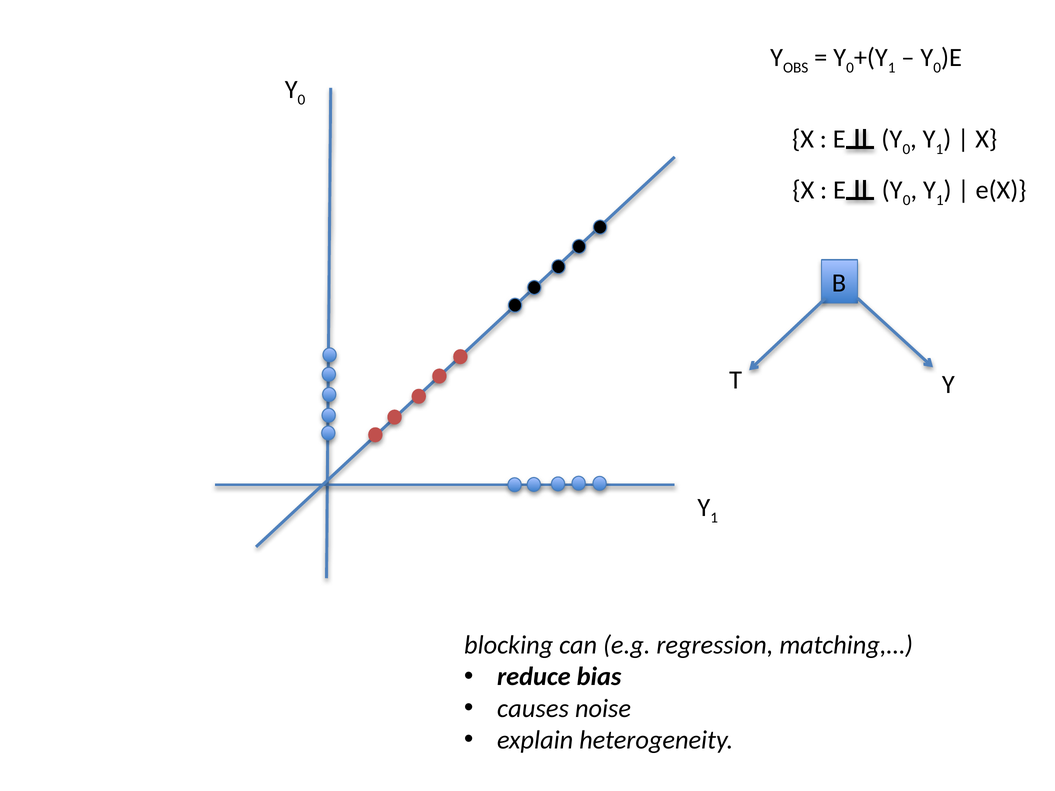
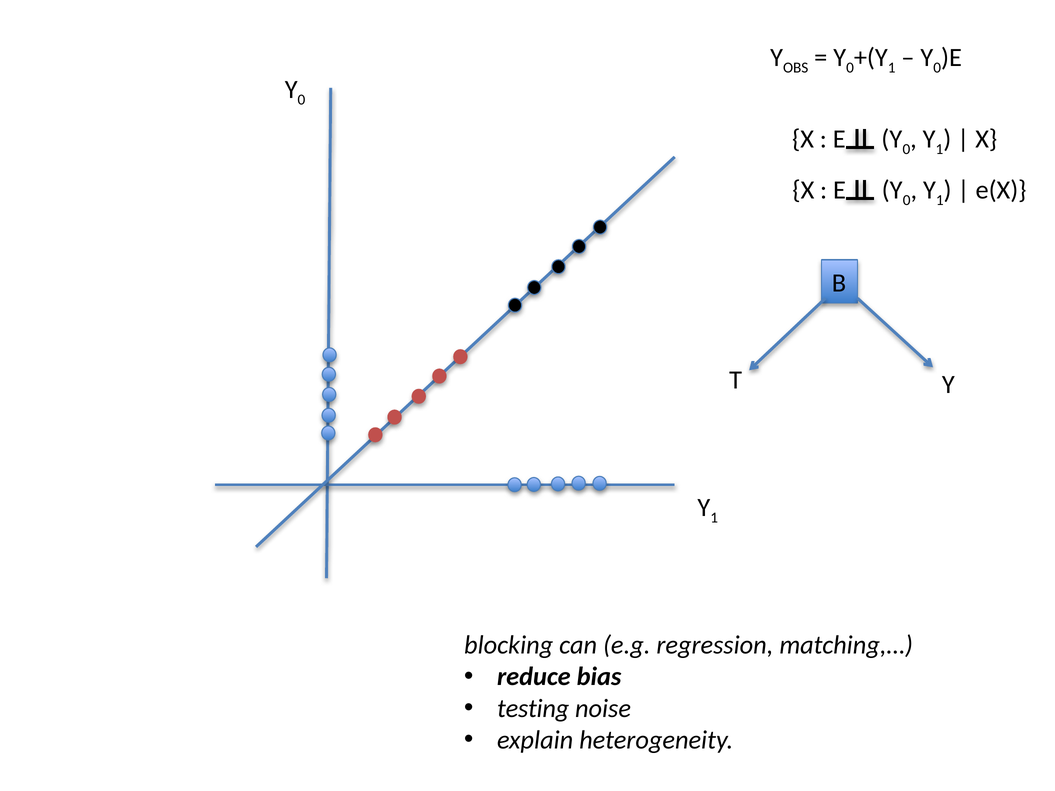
causes: causes -> testing (533, 709)
